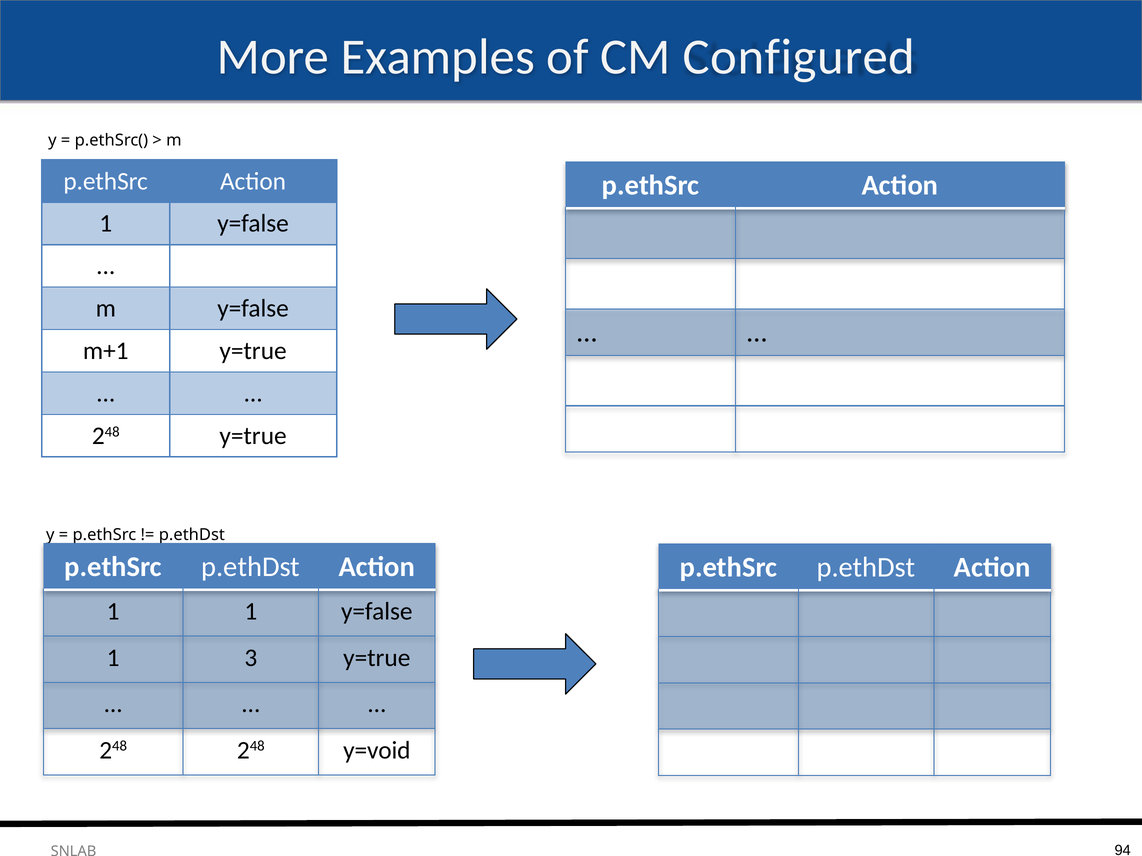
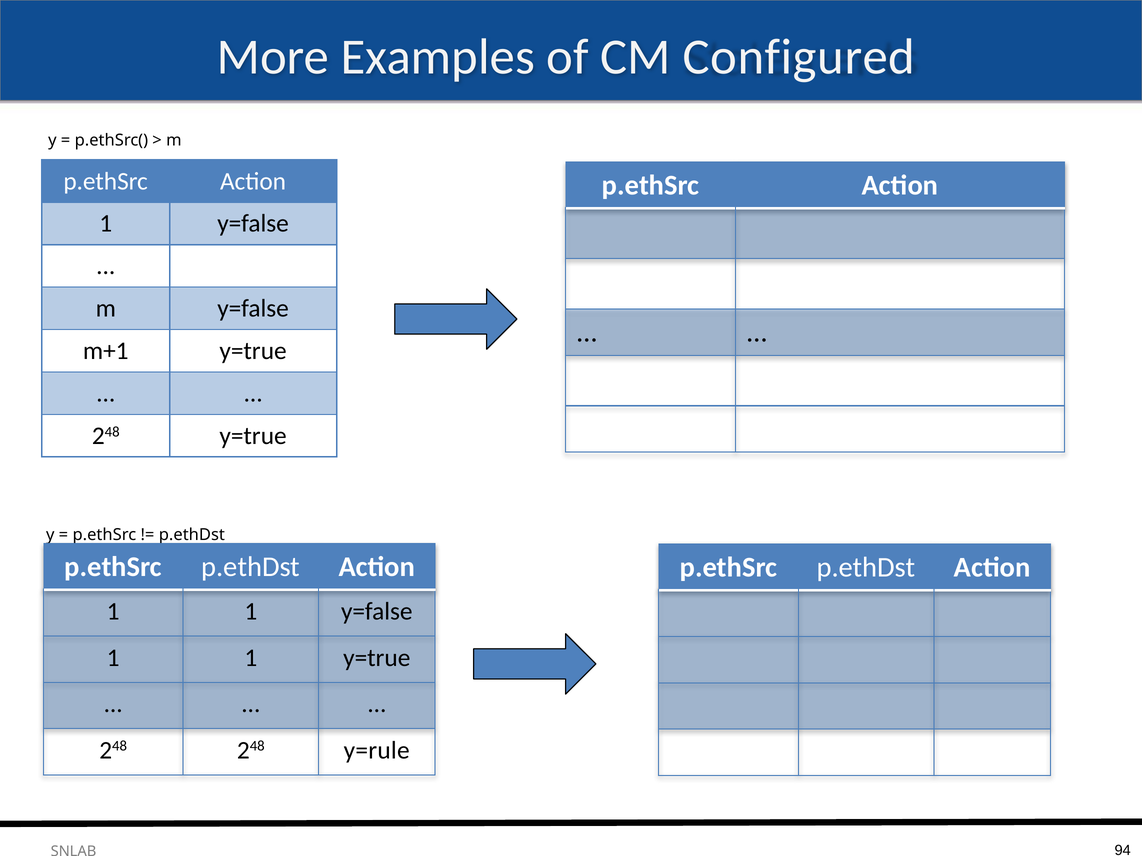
3: 3 -> 1 (251, 658)
y=void: y=void -> y=rule (377, 751)
